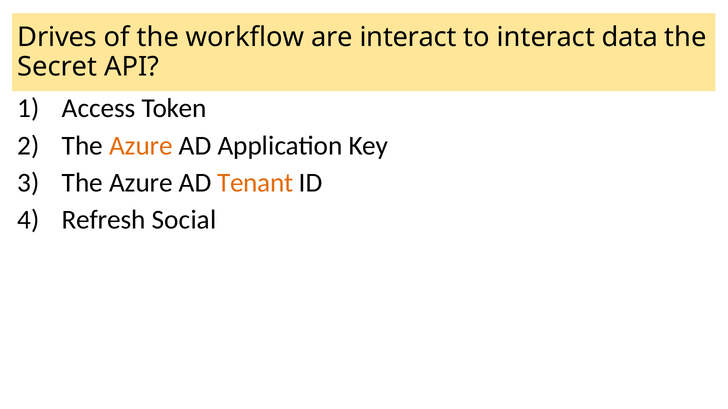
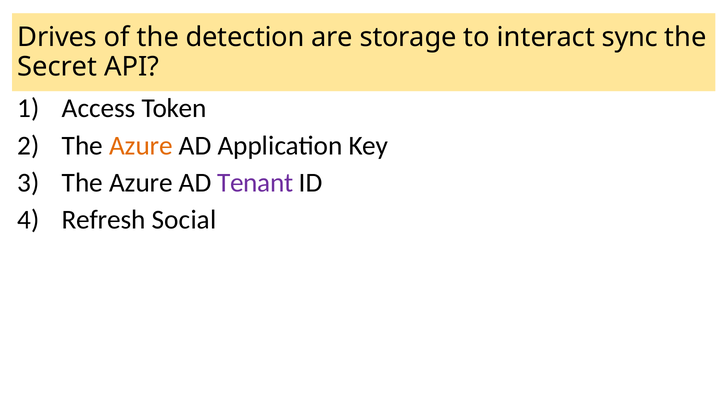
workflow: workflow -> detection (245, 37)
are interact: interact -> storage (408, 37)
data: data -> sync (630, 37)
Tenant colour: orange -> purple (255, 183)
